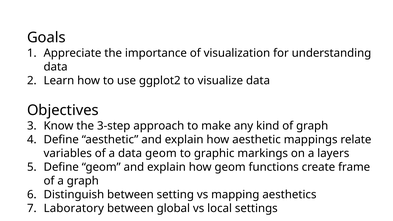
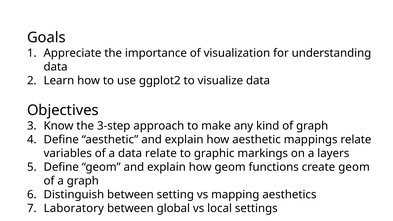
data geom: geom -> relate (161, 153)
create frame: frame -> geom (354, 167)
